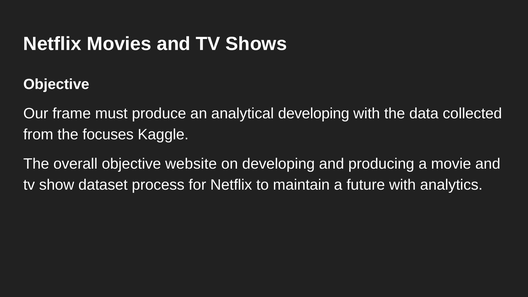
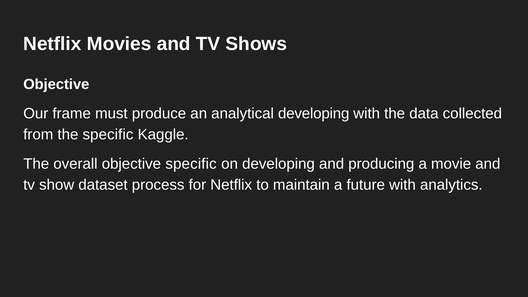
the focuses: focuses -> specific (108, 134)
objective website: website -> specific (191, 164)
